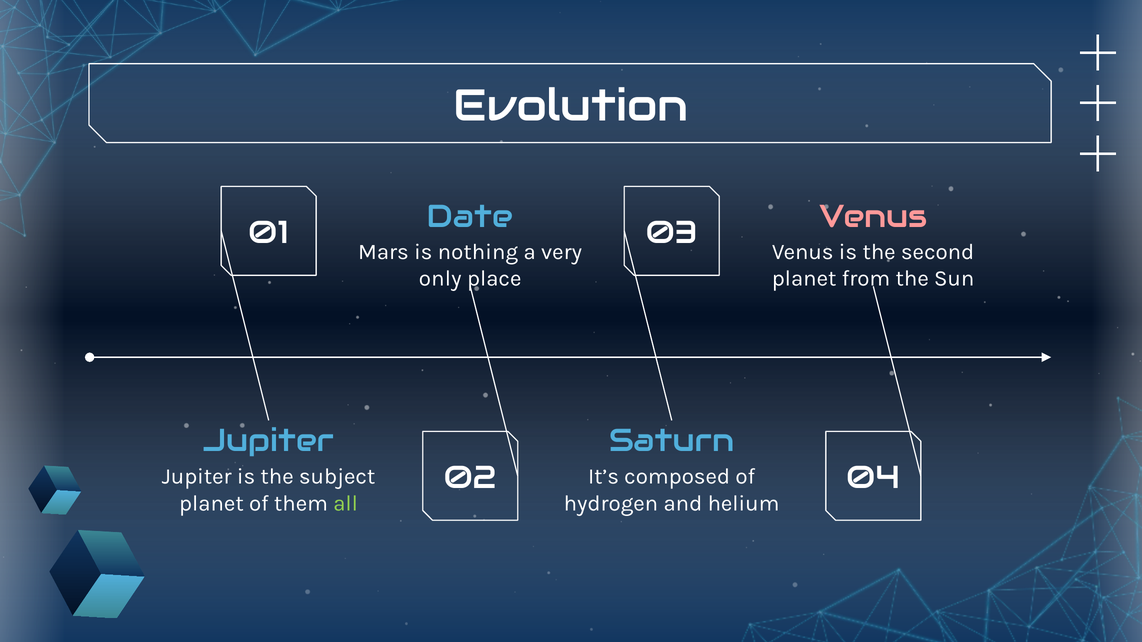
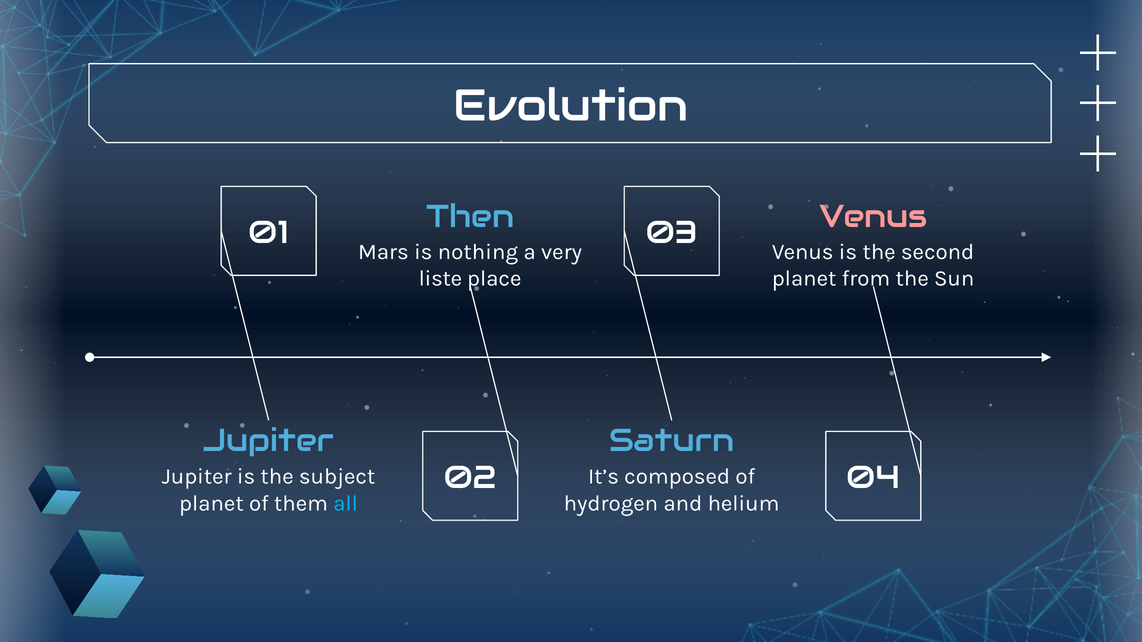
Date: Date -> Then (470, 217)
only: only -> liste (440, 279)
all colour: light green -> light blue (346, 504)
